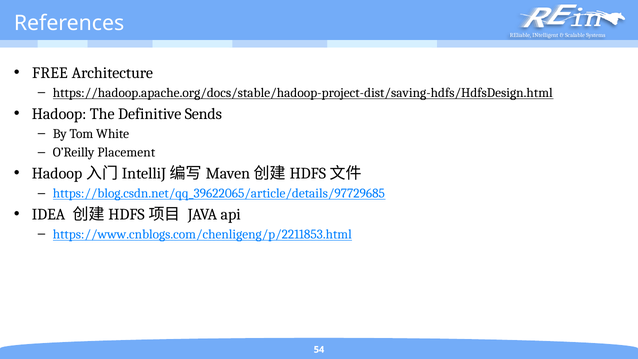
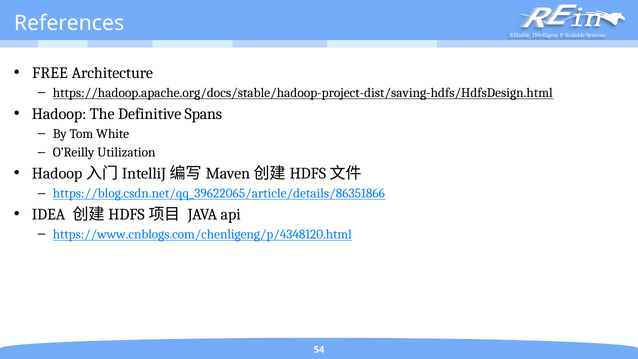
Sends: Sends -> Spans (203, 114)
Placement: Placement -> Utilization (126, 152)
https://blog.csdn.net/qq_39622065/article/details/97729685: https://blog.csdn.net/qq_39622065/article/details/97729685 -> https://blog.csdn.net/qq_39622065/article/details/86351866 (219, 193)
https://www.cnblogs.com/chenligeng/p/2211853.html: https://www.cnblogs.com/chenligeng/p/2211853.html -> https://www.cnblogs.com/chenligeng/p/4348120.html (202, 234)
